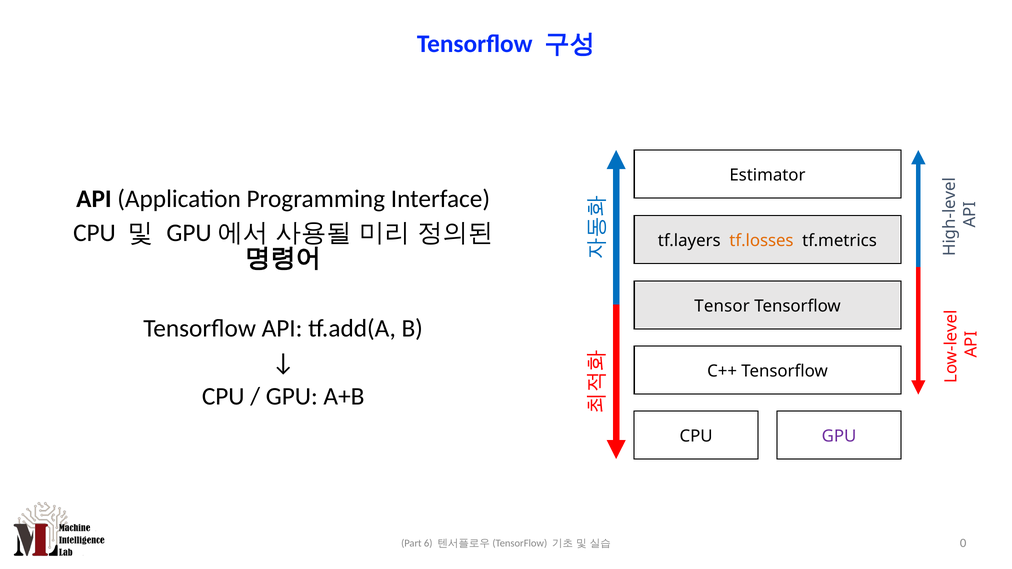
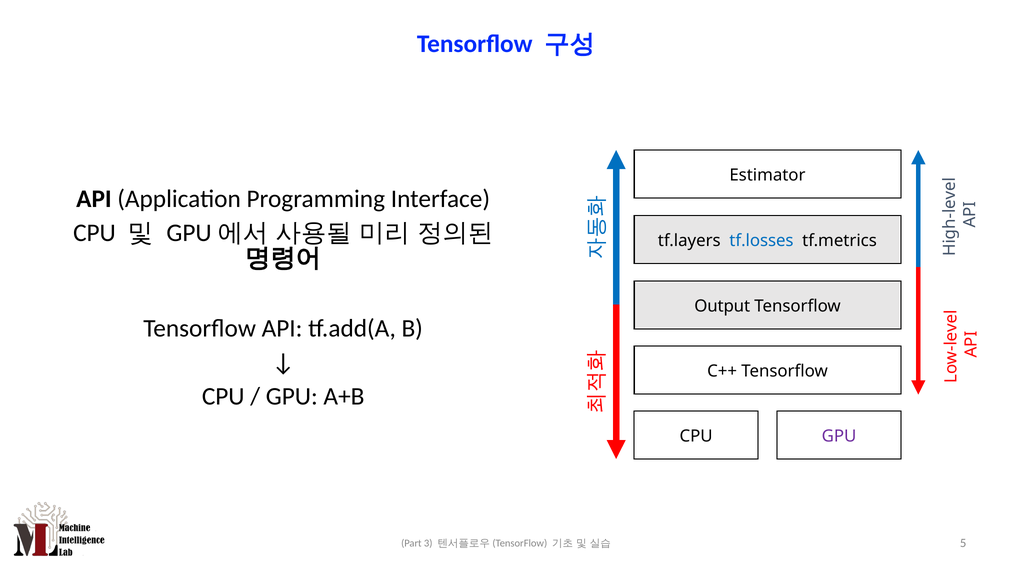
tf.losses colour: orange -> blue (761, 241)
Tensor: Tensor -> Output (722, 306)
6: 6 -> 3 (428, 543)
0: 0 -> 5 (963, 543)
